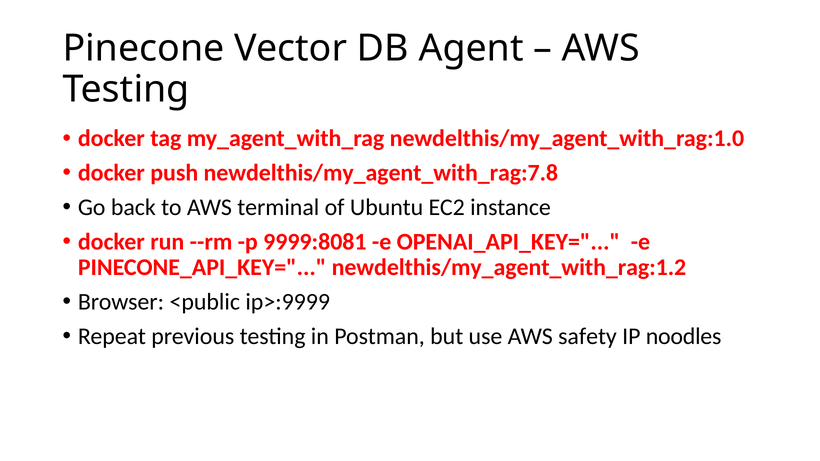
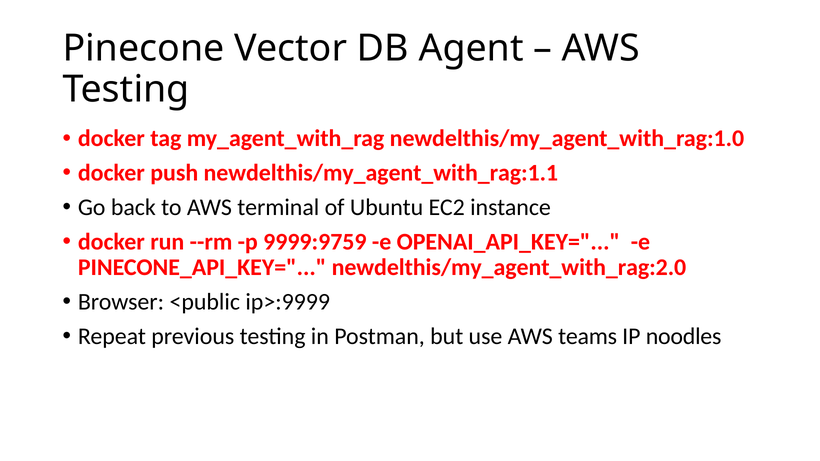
newdelthis/my_agent_with_rag:7.8: newdelthis/my_agent_with_rag:7.8 -> newdelthis/my_agent_with_rag:1.1 (381, 173)
9999:8081: 9999:8081 -> 9999:9759 (315, 242)
newdelthis/my_agent_with_rag:1.2: newdelthis/my_agent_with_rag:1.2 -> newdelthis/my_agent_with_rag:2.0 (509, 268)
safety: safety -> teams (588, 336)
